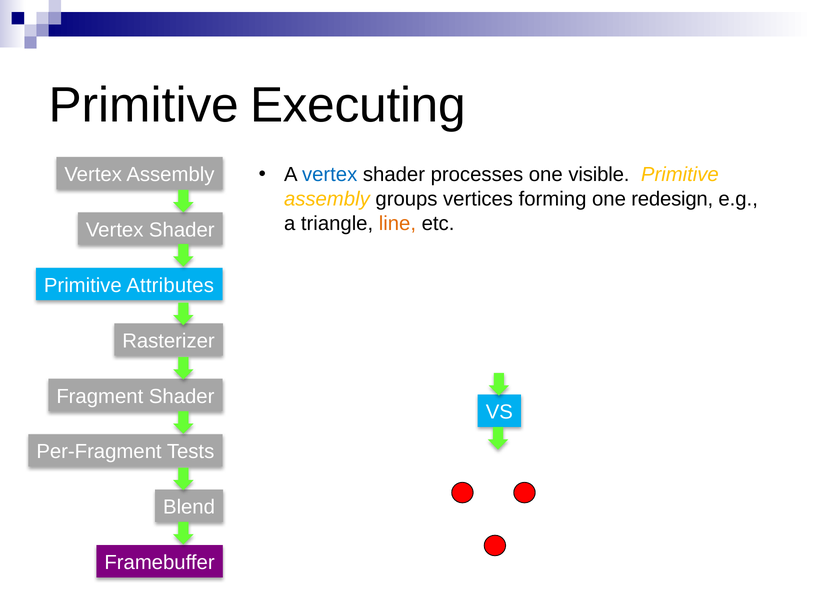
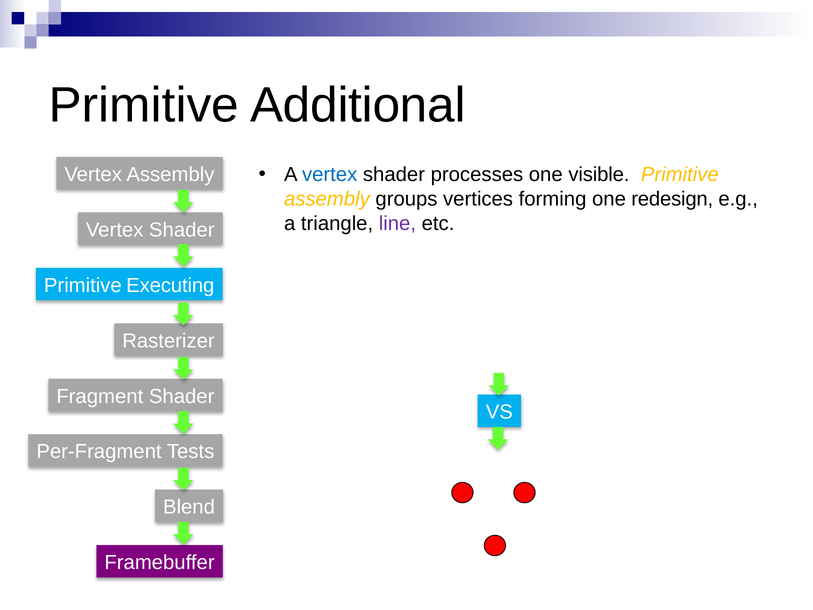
Executing: Executing -> Additional (358, 105)
line colour: orange -> purple (397, 223)
Attributes: Attributes -> Executing (170, 285)
